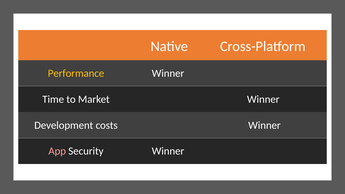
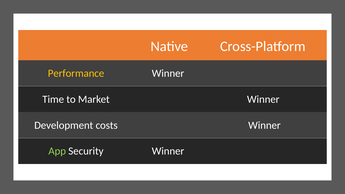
App colour: pink -> light green (57, 151)
